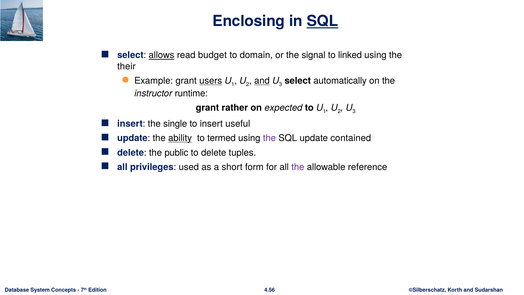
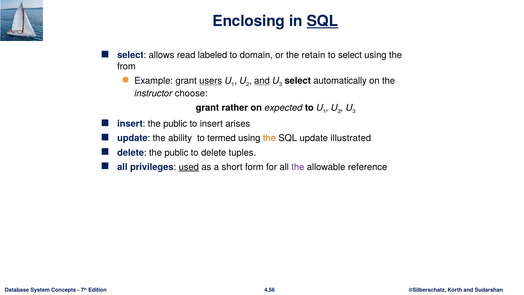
allows underline: present -> none (162, 55)
budget: budget -> labeled (213, 55)
signal: signal -> retain (313, 55)
to linked: linked -> select (350, 55)
their: their -> from (126, 66)
runtime: runtime -> choose (191, 93)
insert the single: single -> public (175, 124)
useful: useful -> arises (238, 124)
ability underline: present -> none (180, 138)
the colour: purple -> orange (269, 138)
contained: contained -> illustrated (351, 138)
used underline: none -> present (189, 167)
